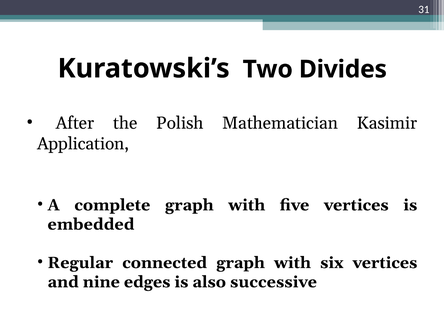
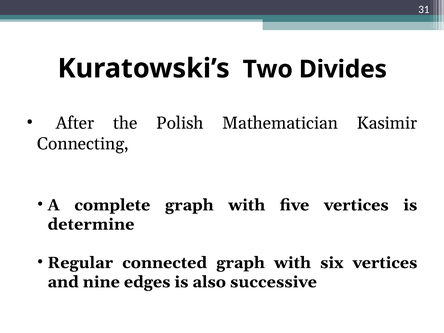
Application: Application -> Connecting (83, 144)
embedded: embedded -> determine (91, 224)
